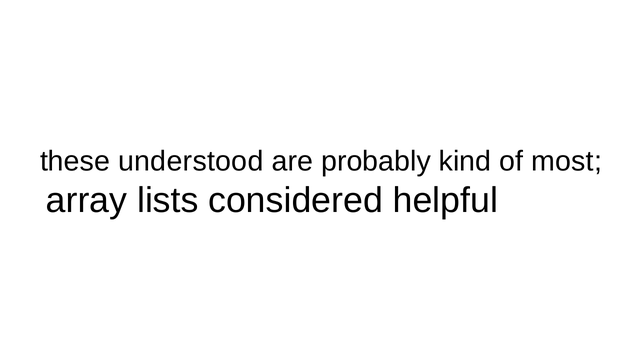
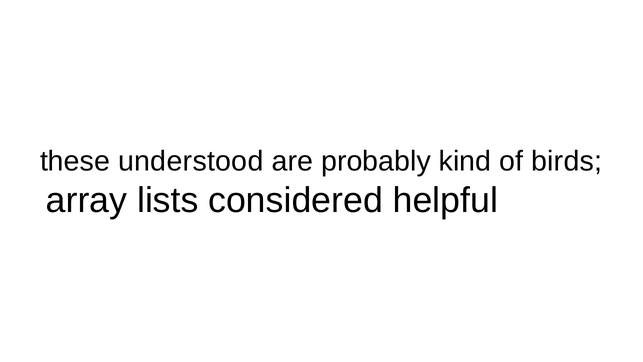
most: most -> birds (567, 161)
